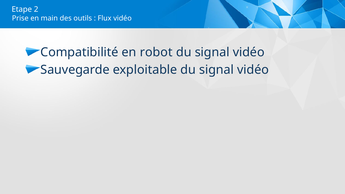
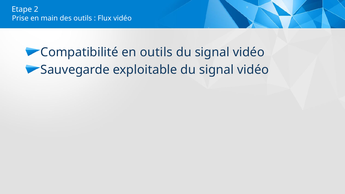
en robot: robot -> outils (156, 52)
